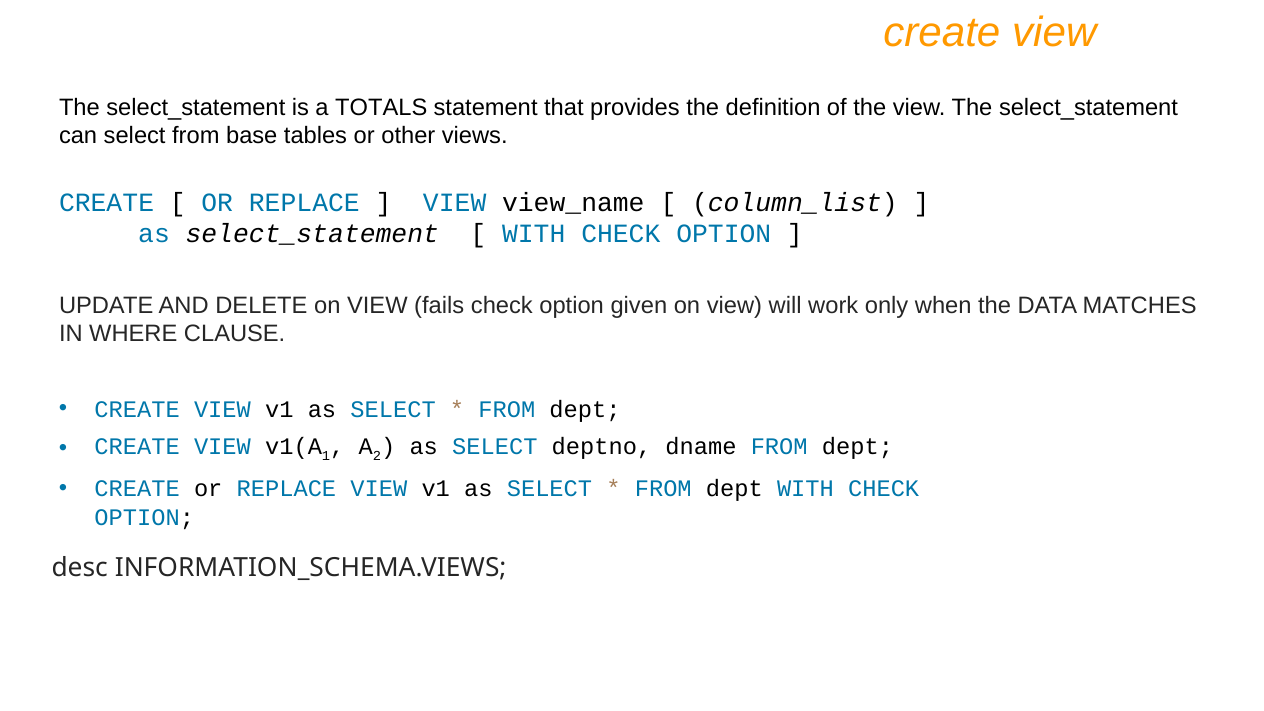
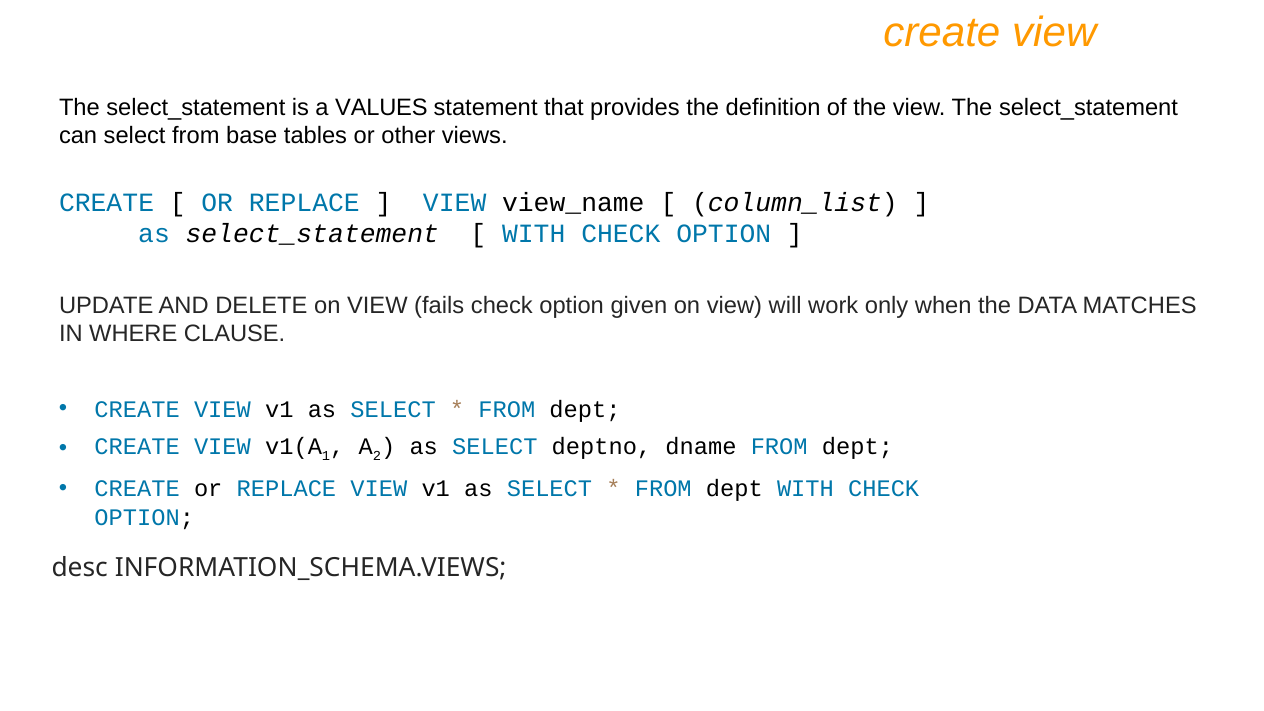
TOTALS: TOTALS -> VALUES (381, 107)
